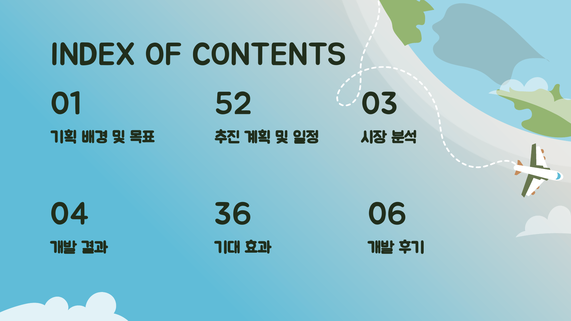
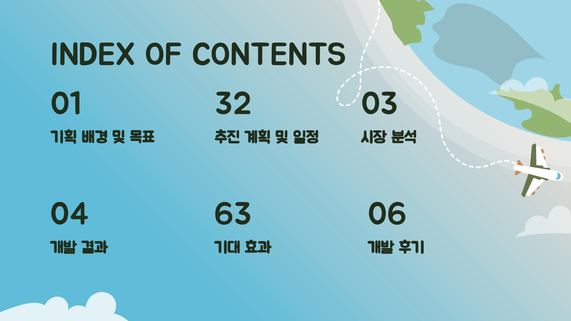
52: 52 -> 32 (233, 104)
36: 36 -> 63 (233, 214)
